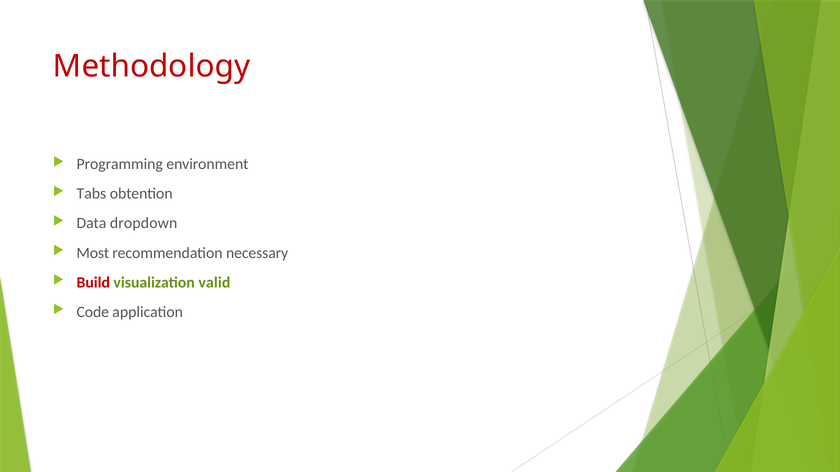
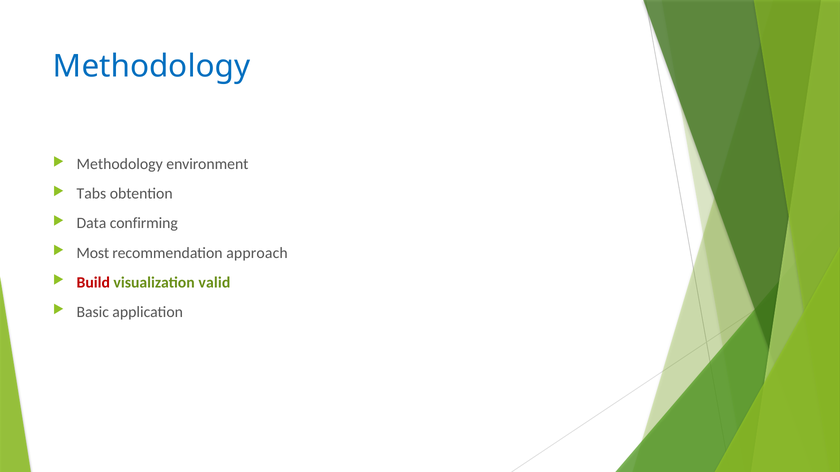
Methodology colour: red -> blue (152, 66)
Programming: Programming -> Methodology (120, 164)
dropdown: dropdown -> confirming (144, 224)
necessary: necessary -> approach (257, 253)
Code: Code -> Basic (93, 312)
